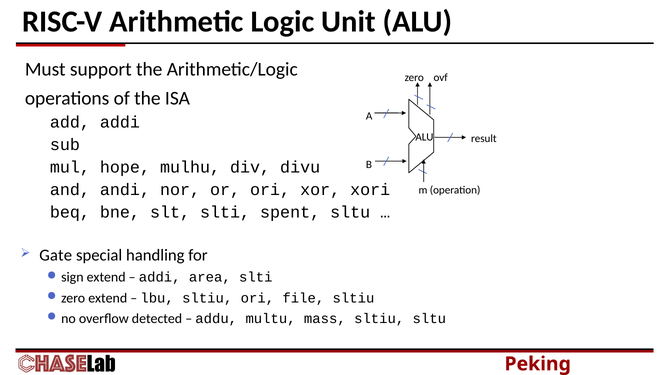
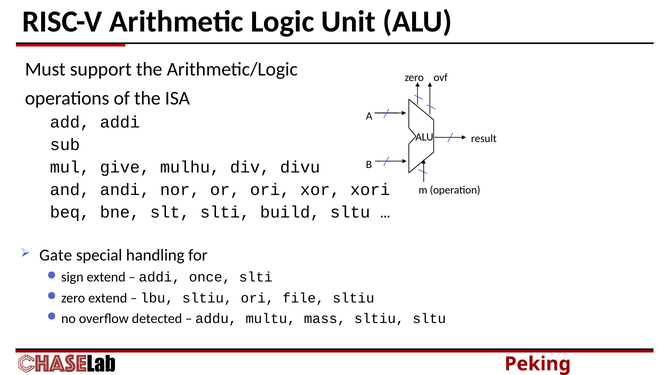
hope: hope -> give (125, 167)
spent: spent -> build (290, 212)
area: area -> once (210, 278)
